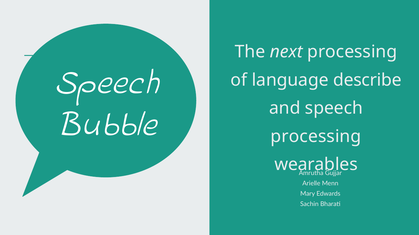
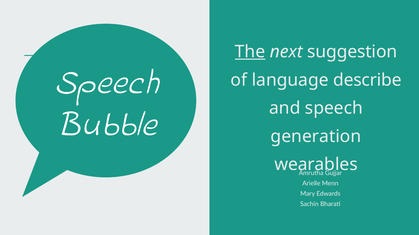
The underline: none -> present (250, 52)
next processing: processing -> suggestion (352, 52)
processing: processing -> generation (316, 137)
